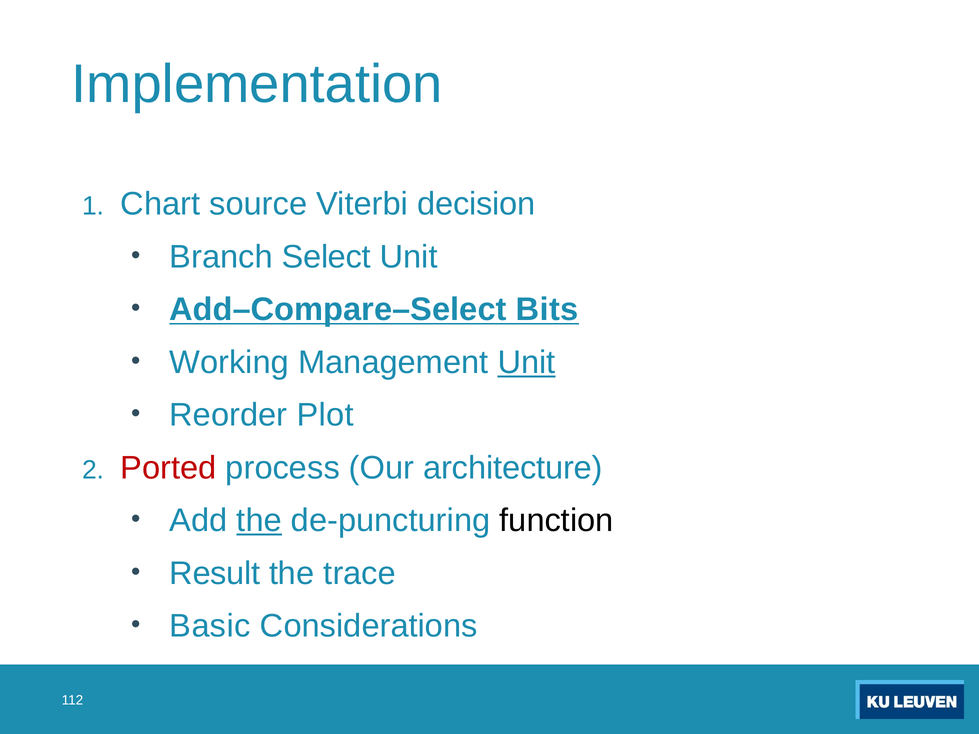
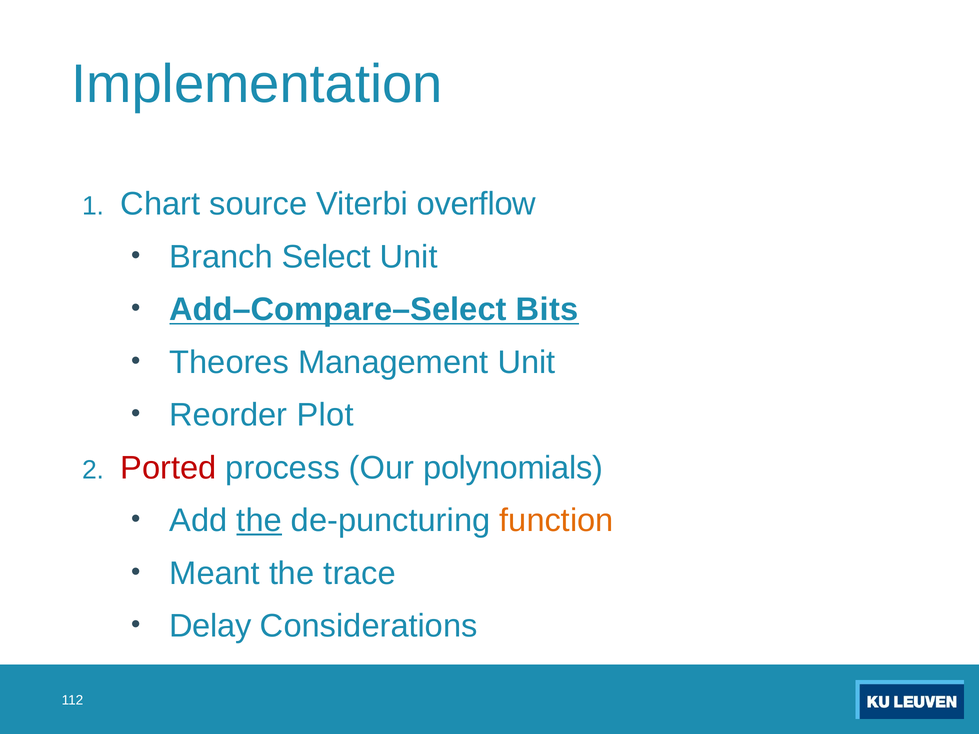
decision: decision -> overflow (476, 204)
Working: Working -> Theores (229, 362)
Unit underline: present -> none (527, 362)
architecture: architecture -> polynomials (513, 468)
function colour: black -> orange (556, 521)
Result: Result -> Meant (215, 573)
Basic: Basic -> Delay (210, 626)
